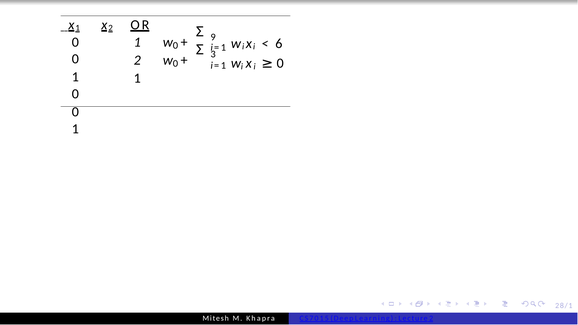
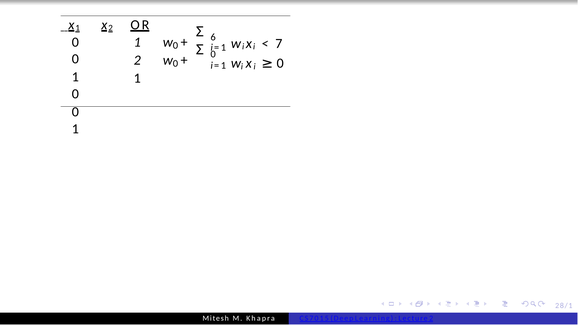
9: 9 -> 6 (213, 37)
6: 6 -> 7 (279, 43)
Σ 3: 3 -> 0 (213, 54)
